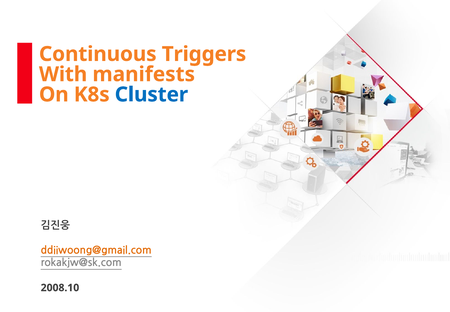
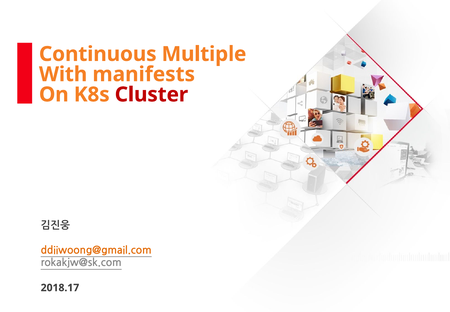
Triggers: Triggers -> Multiple (204, 54)
Cluster colour: blue -> red (151, 94)
2008.10: 2008.10 -> 2018.17 (60, 287)
